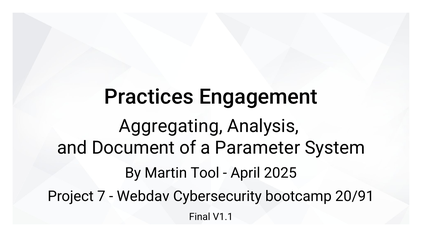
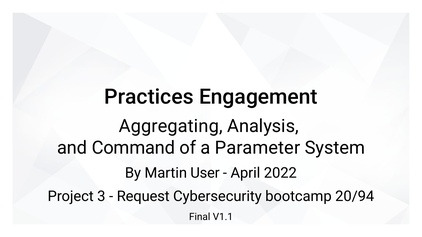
Document: Document -> Command (133, 148)
Tool: Tool -> User (205, 173)
2025: 2025 -> 2022 (280, 173)
7: 7 -> 3 (101, 197)
Webdav: Webdav -> Request (143, 197)
20/91: 20/91 -> 20/94 (355, 197)
